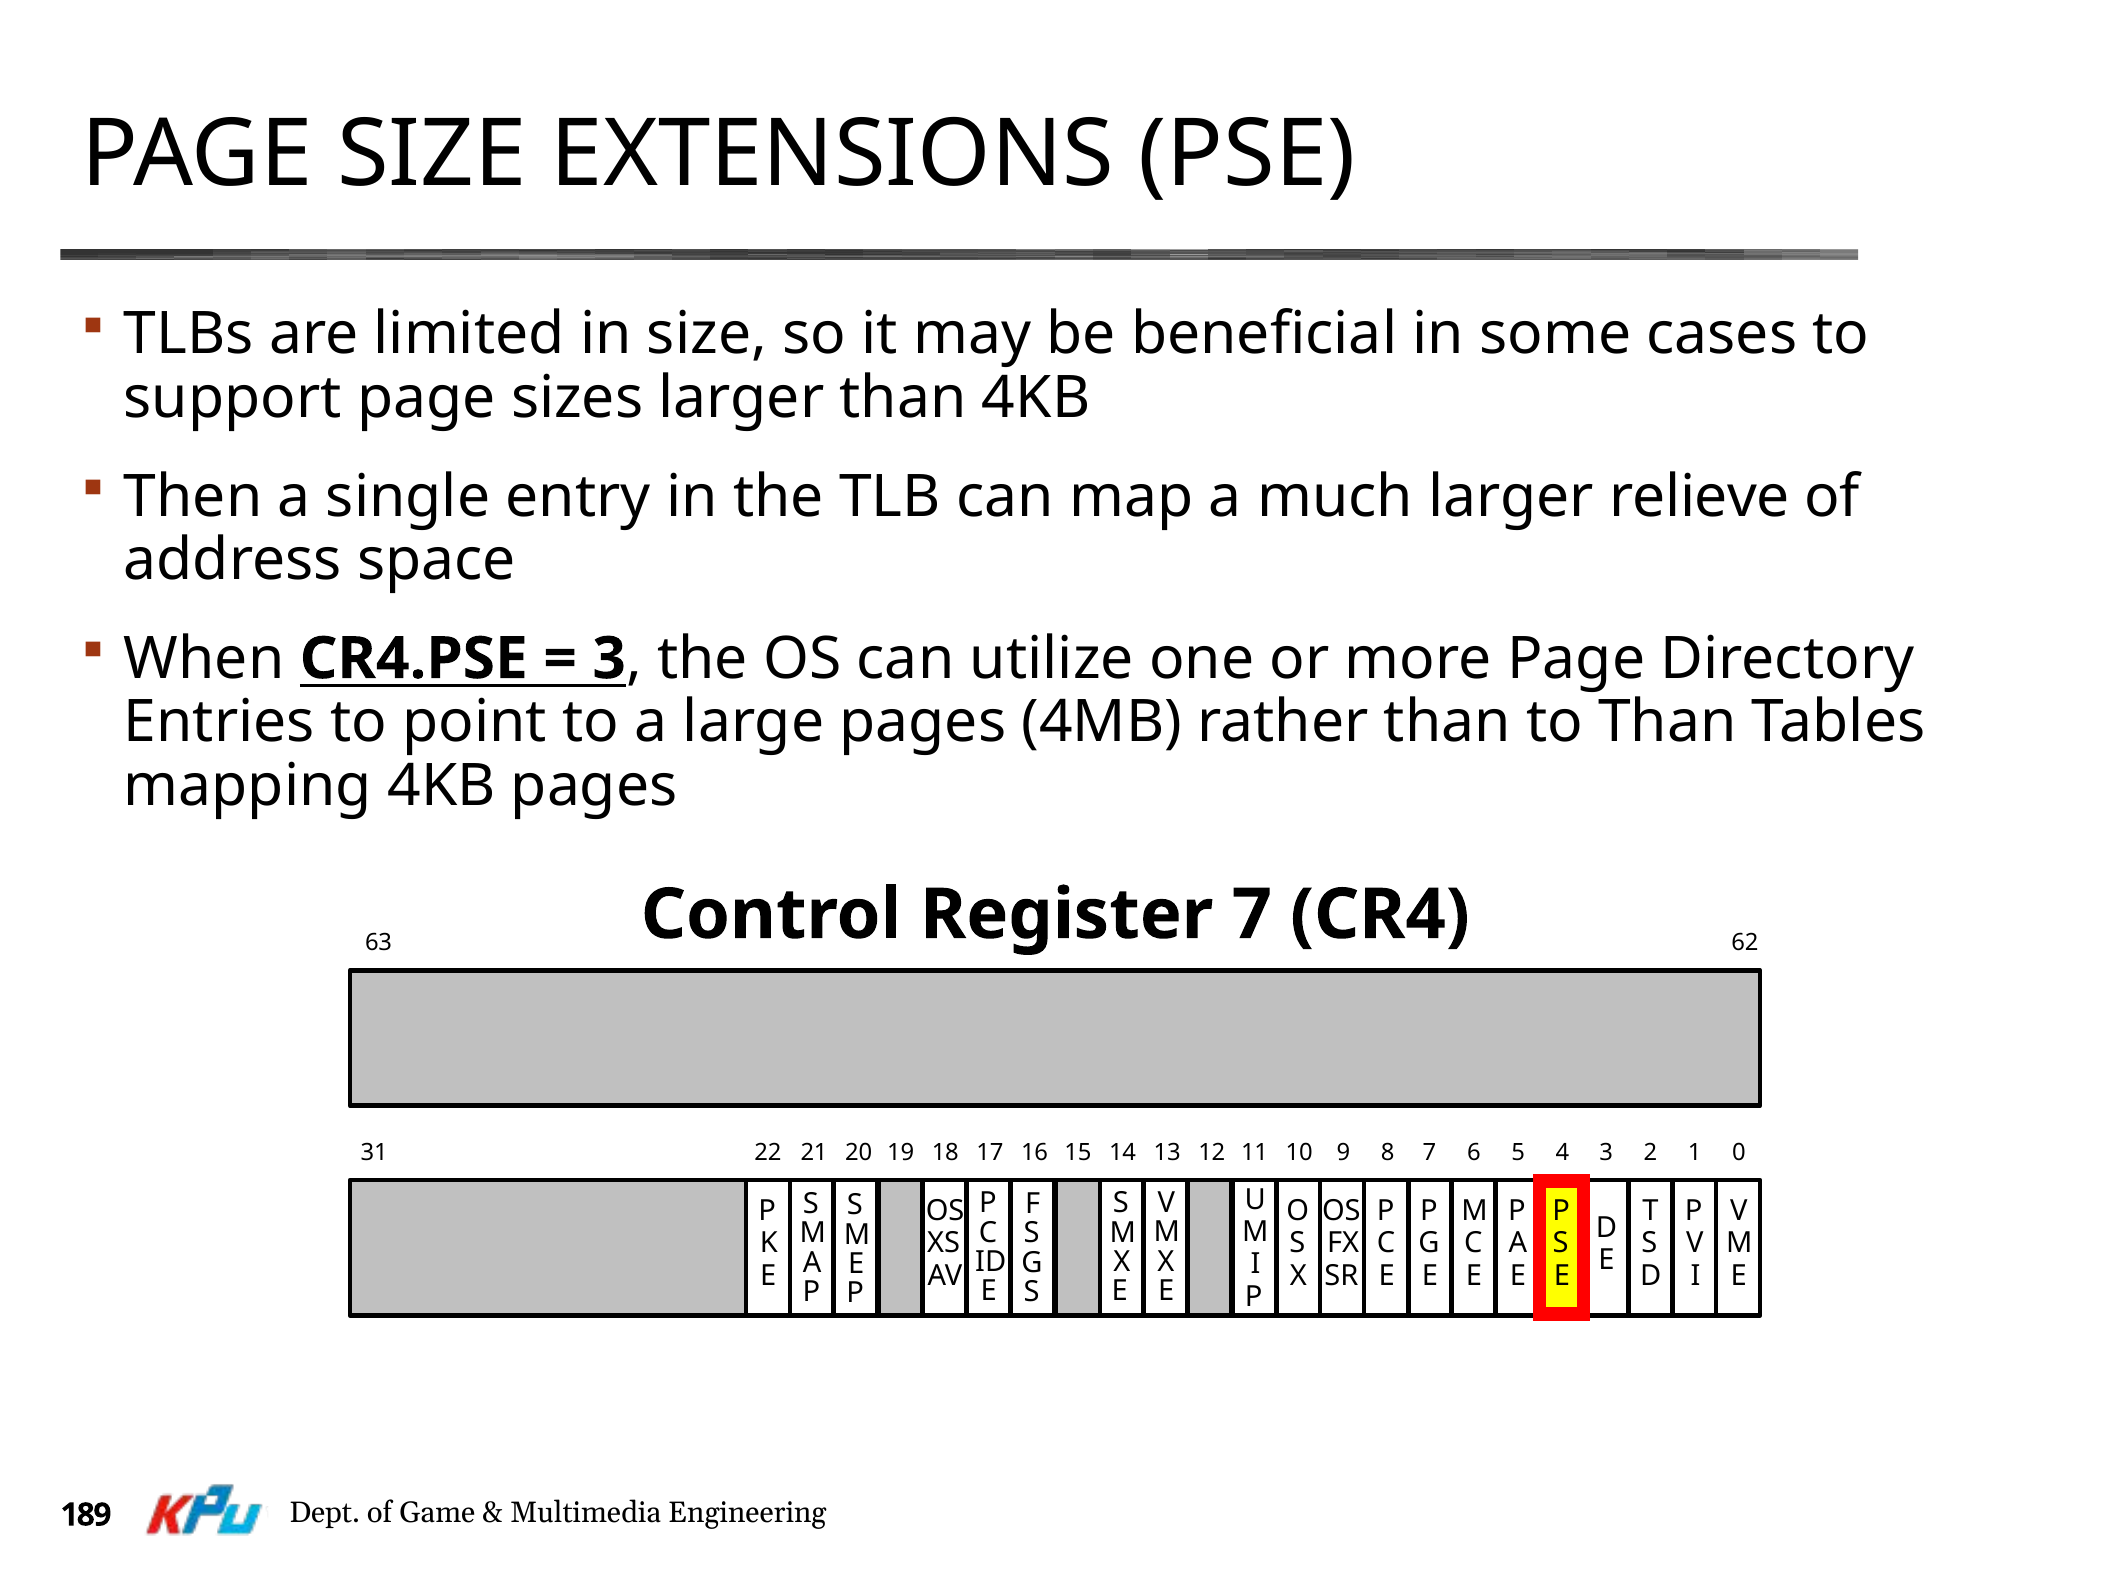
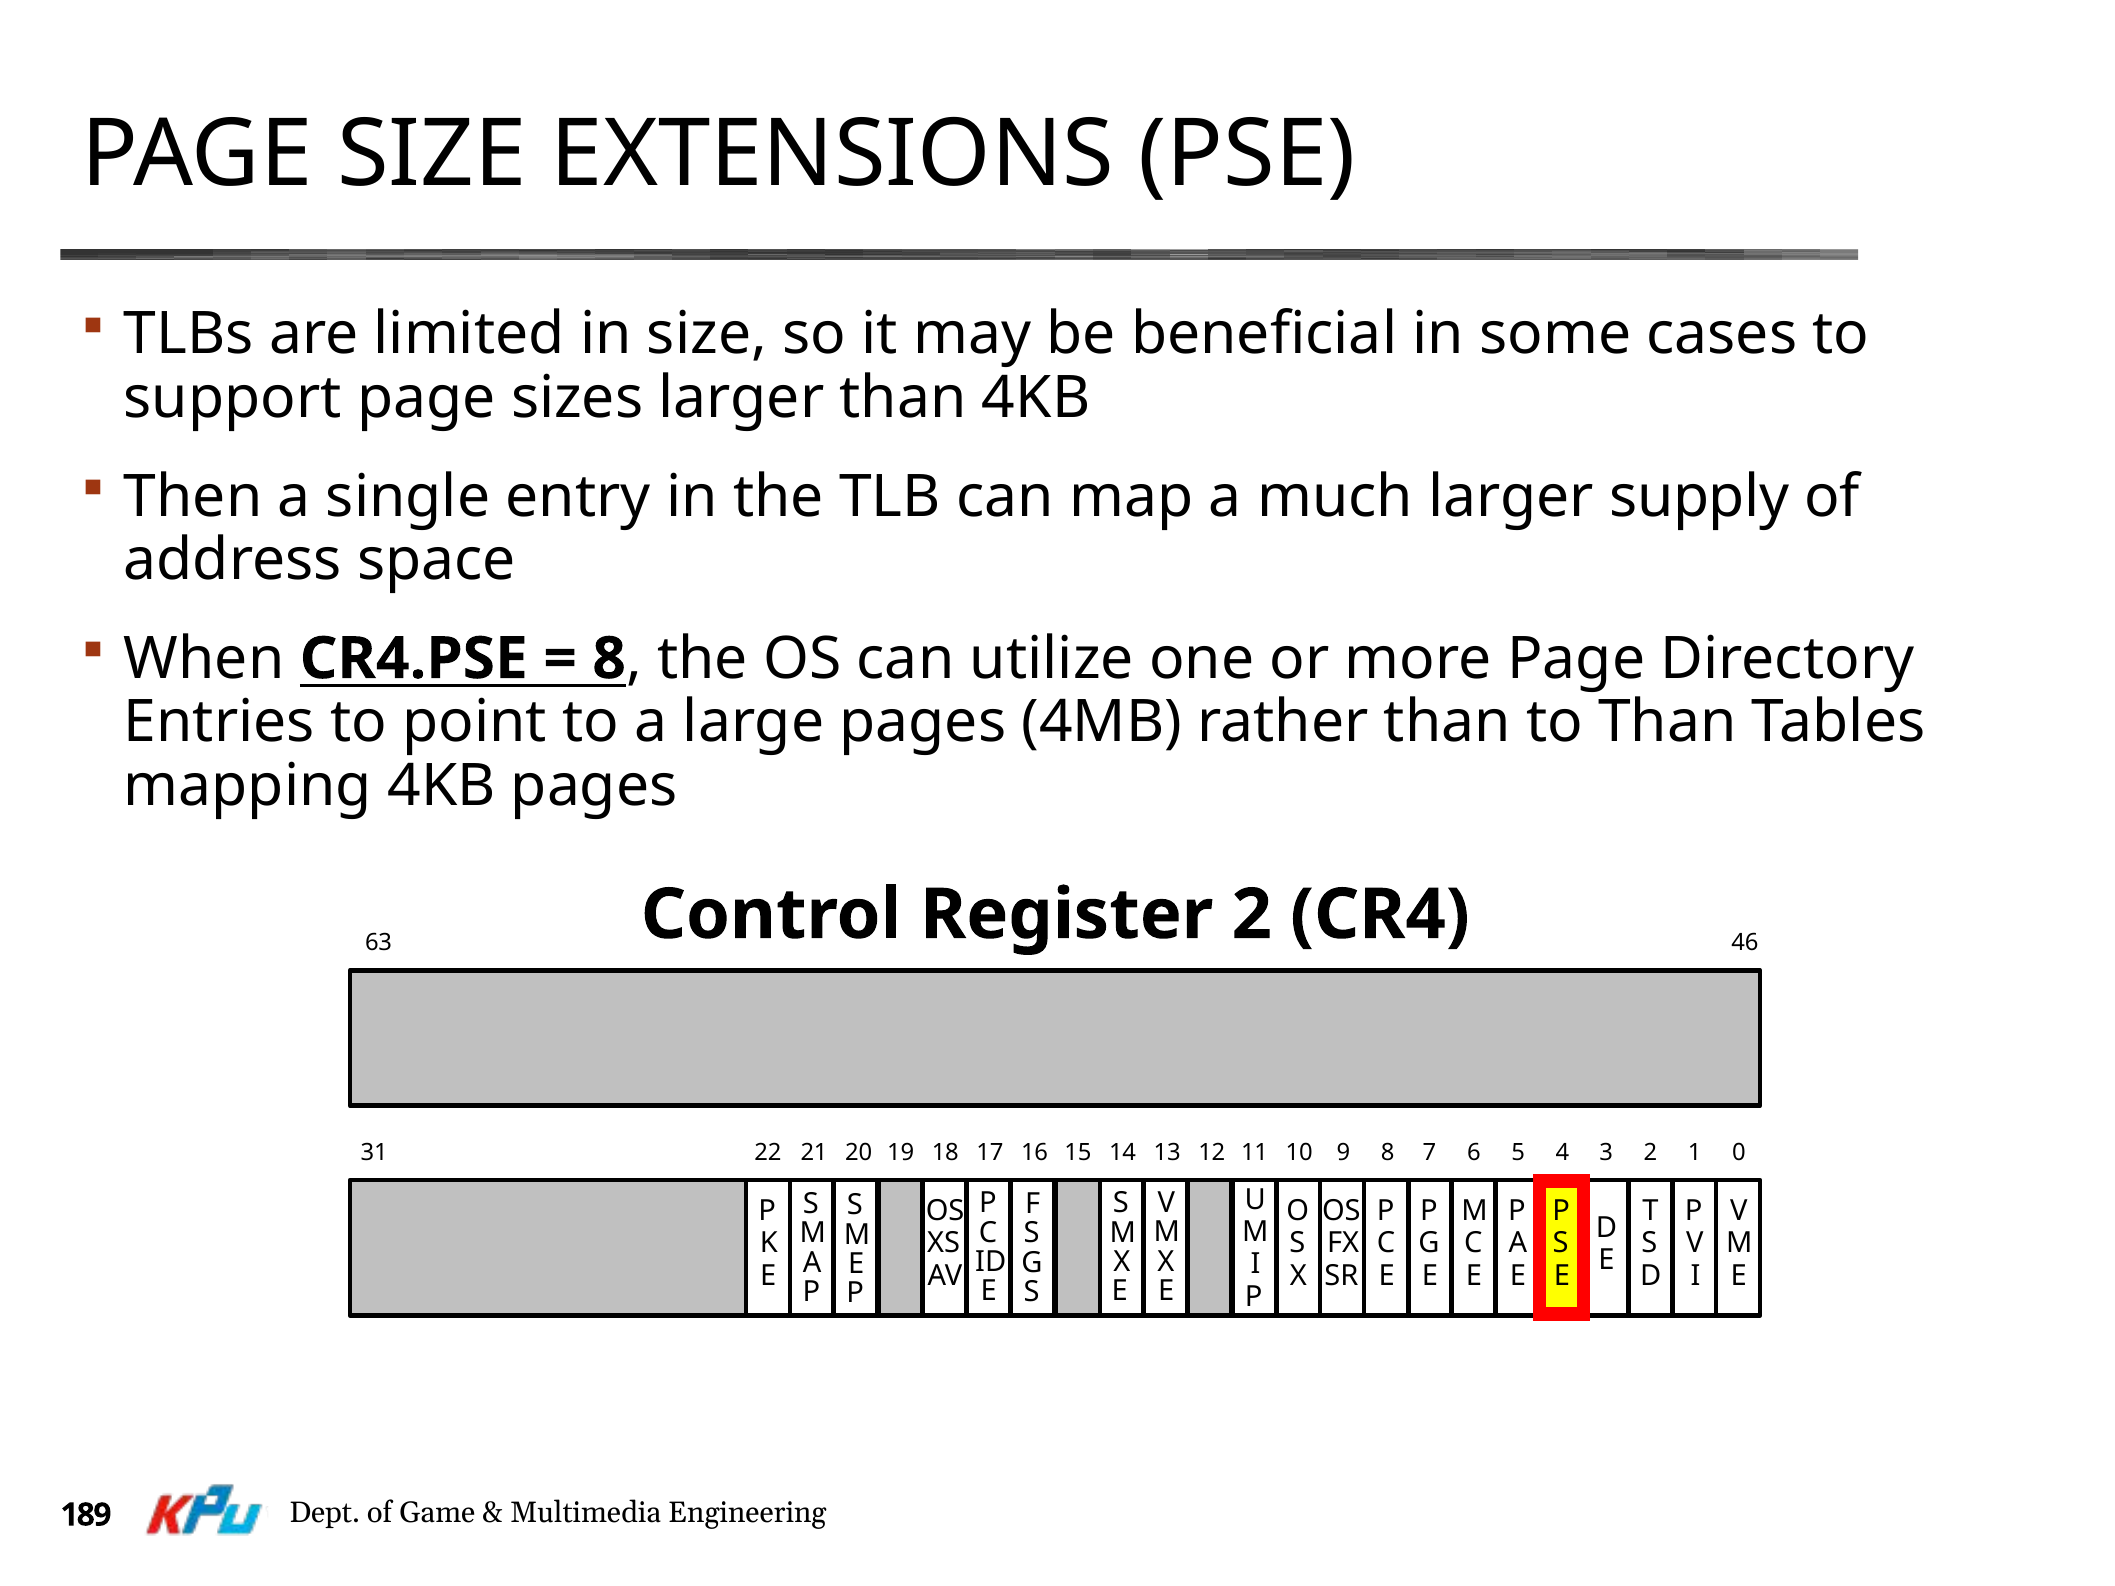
relieve: relieve -> supply (1699, 497)
3: 3 -> 8 (609, 659)
Register 7: 7 -> 2 (1252, 915)
62: 62 -> 46 (1745, 943)
